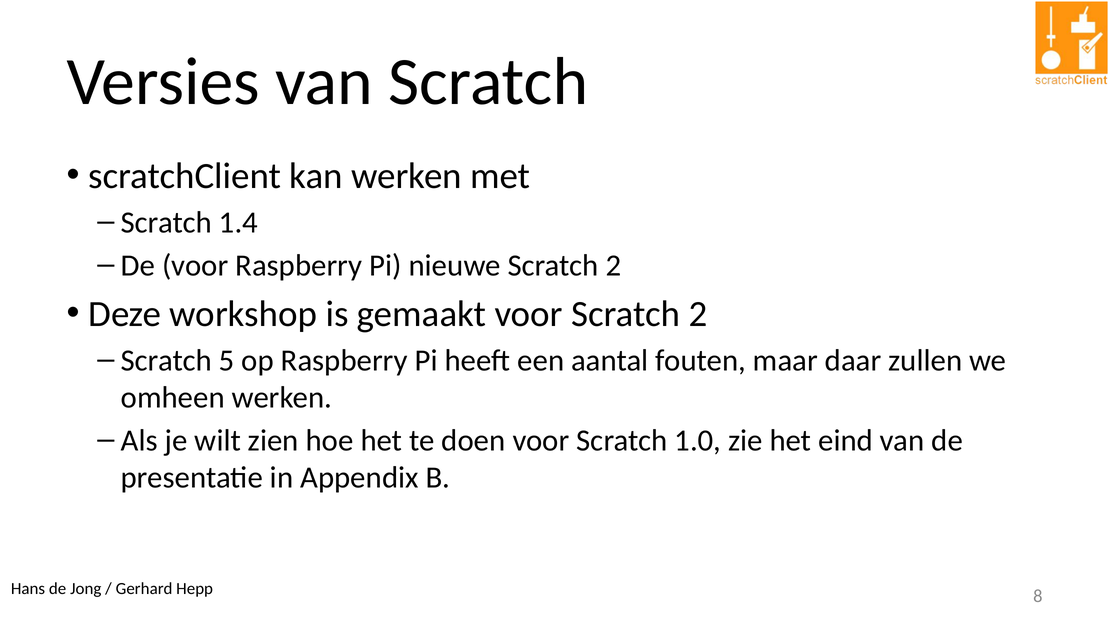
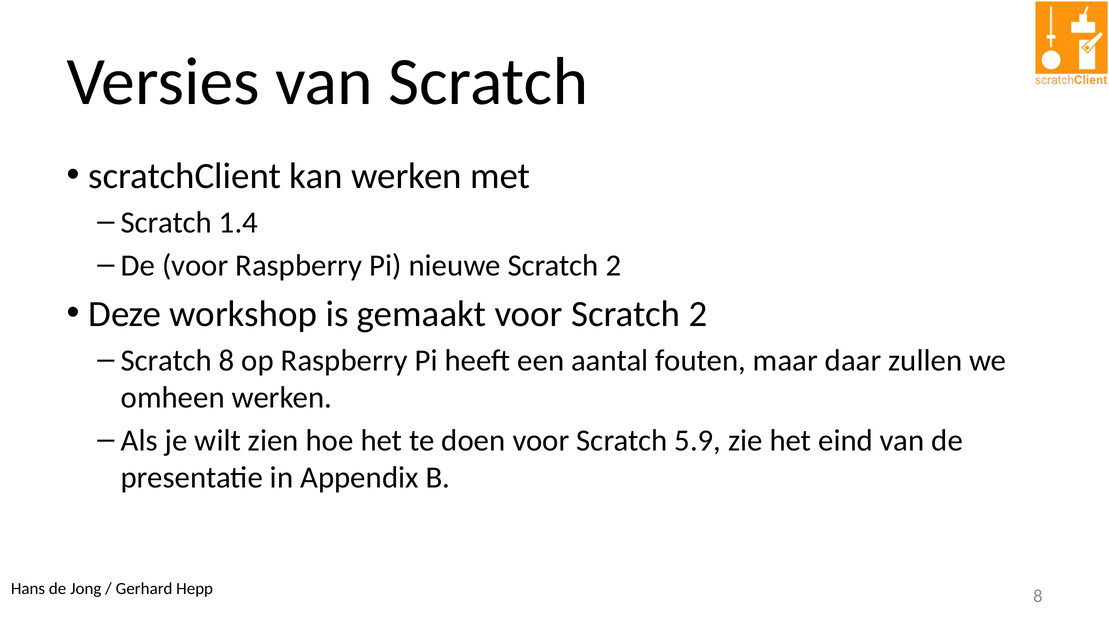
Scratch 5: 5 -> 8 (227, 360)
1.0: 1.0 -> 5.9 (698, 440)
